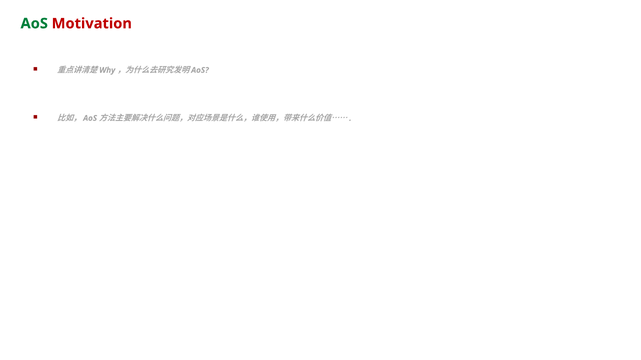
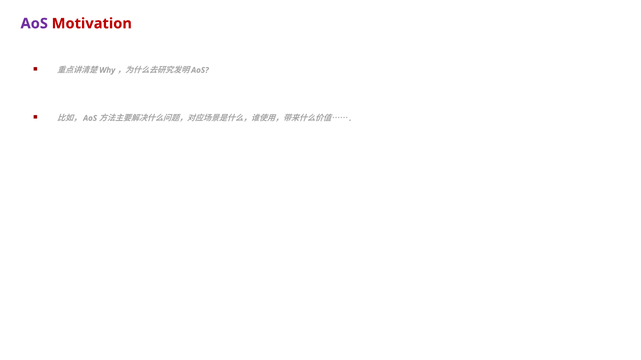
AoS colour: green -> purple (34, 24)
